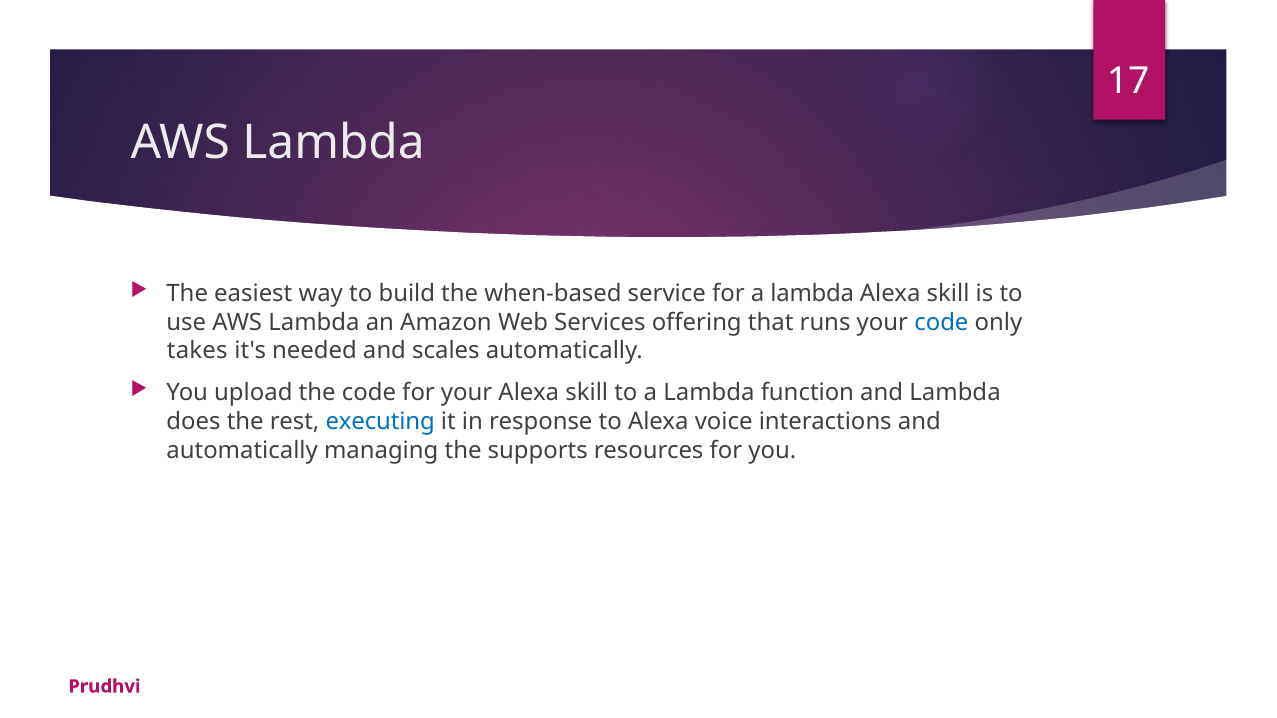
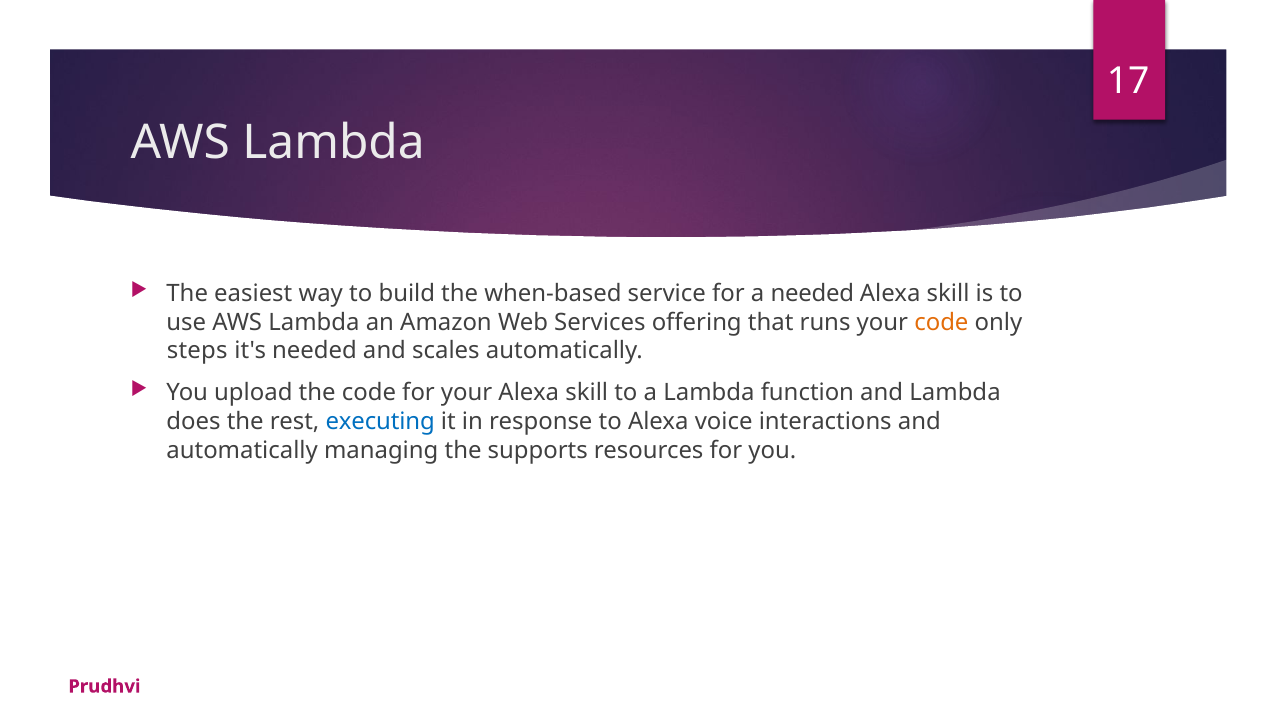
for a lambda: lambda -> needed (812, 294)
code colour: blue -> orange (941, 322)
takes: takes -> steps (197, 351)
